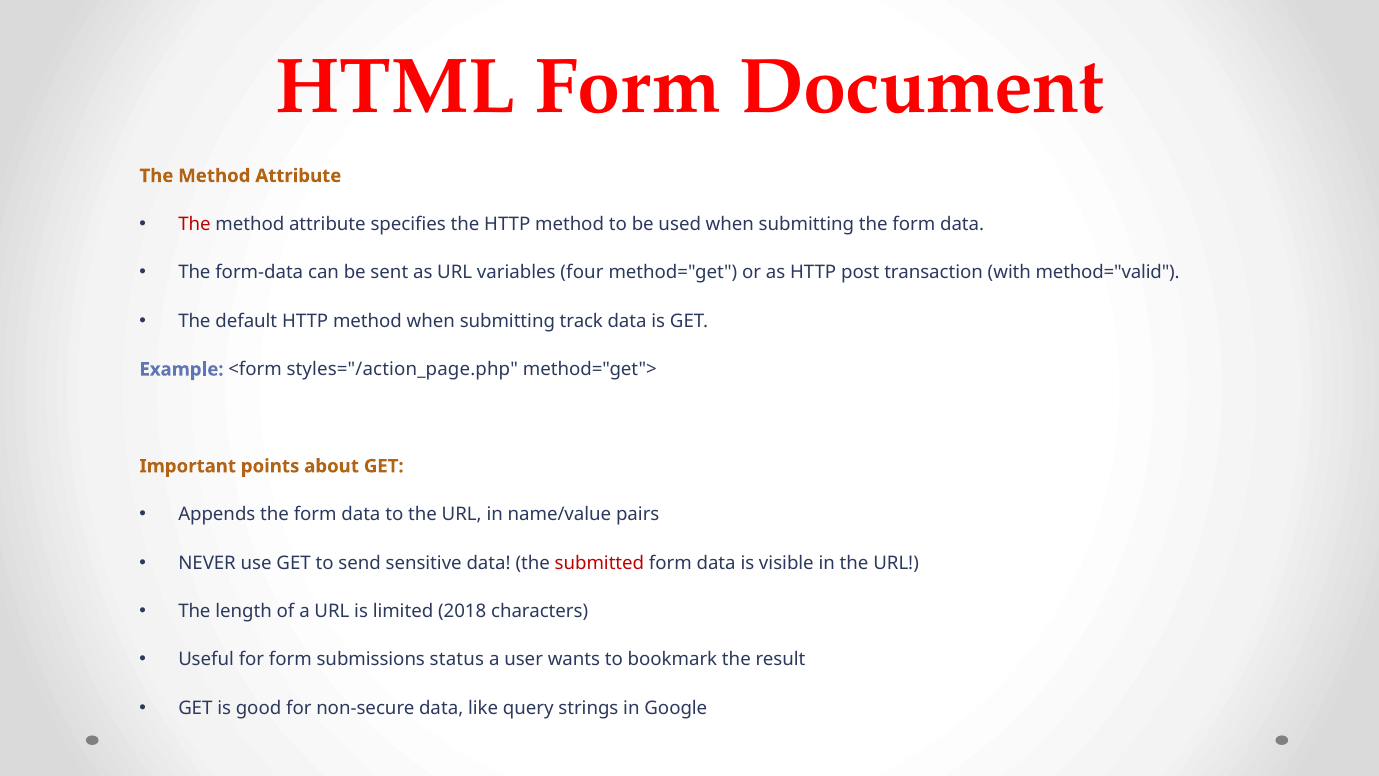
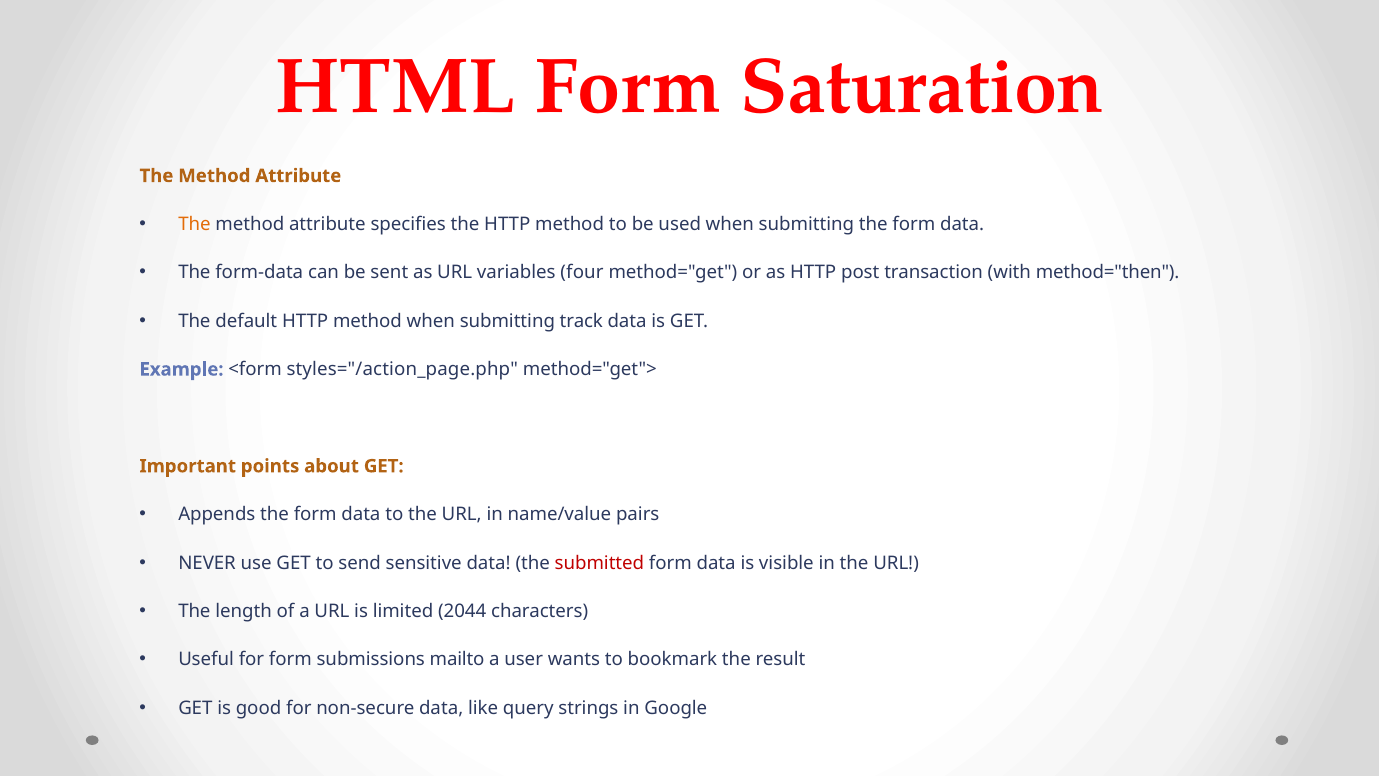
Document: Document -> Saturation (922, 87)
The colour: red -> orange (194, 224)
method="valid: method="valid -> method="then (1108, 273)
2018: 2018 -> 2044 (462, 611)
status: status -> mailto (457, 659)
